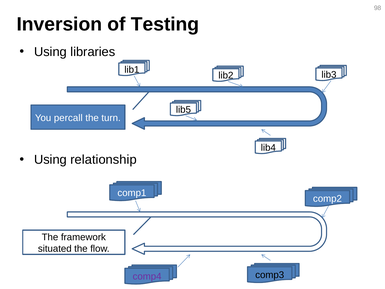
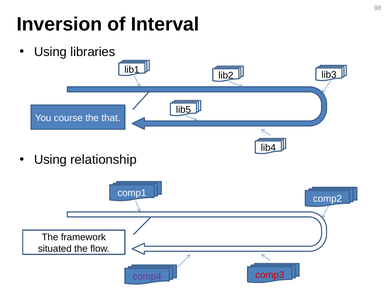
Testing: Testing -> Interval (165, 24)
percall: percall -> course (68, 118)
turn: turn -> that (111, 118)
comp3 colour: black -> red (270, 275)
